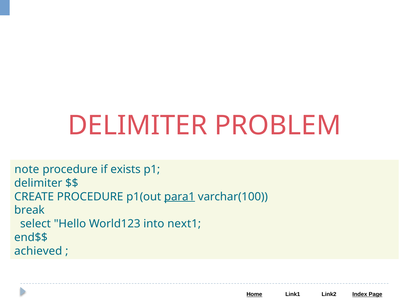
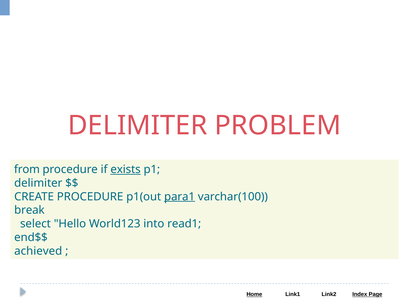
note: note -> from (27, 170)
exists underline: none -> present (126, 170)
next1: next1 -> read1 (184, 224)
